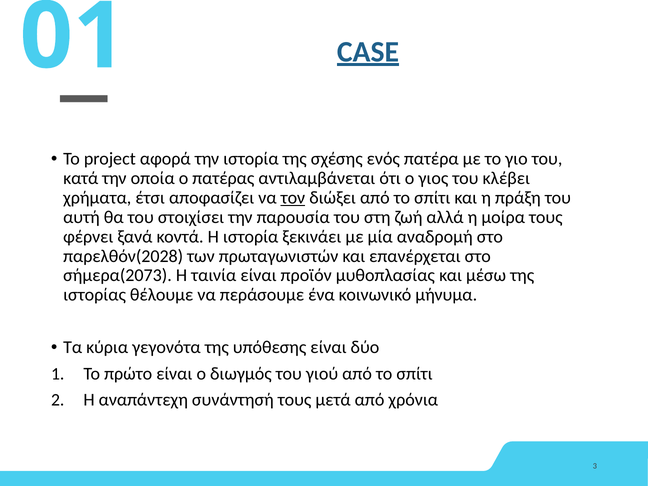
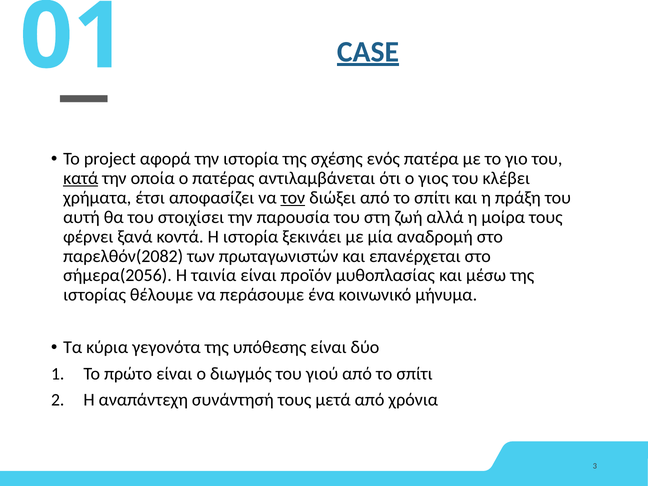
κατά underline: none -> present (81, 178)
παρελθόν(2028: παρελθόν(2028 -> παρελθόν(2082 (123, 256)
σήμερα(2073: σήμερα(2073 -> σήμερα(2056 (117, 276)
